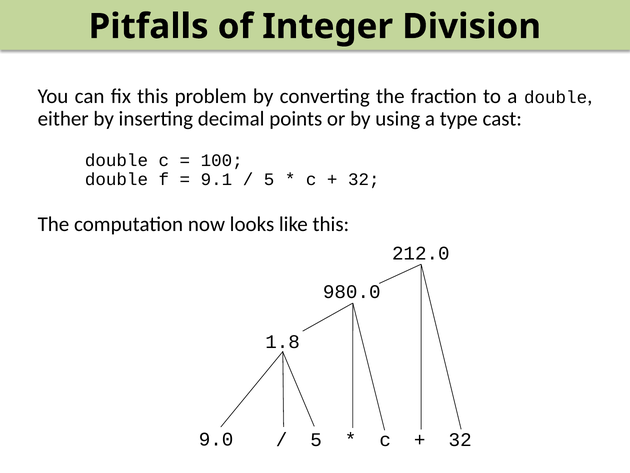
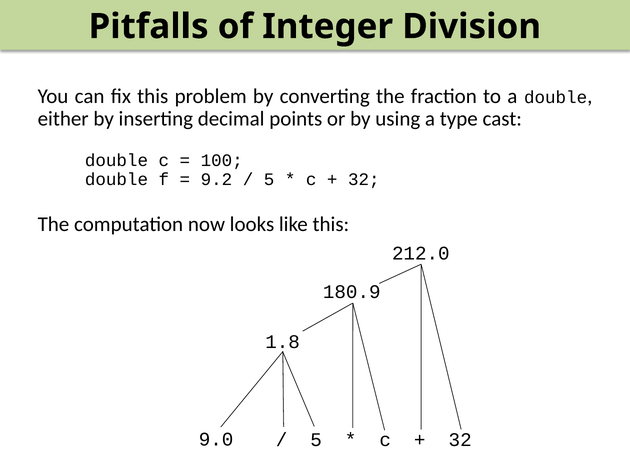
9.1: 9.1 -> 9.2 (216, 179)
980.0: 980.0 -> 180.9 (352, 292)
